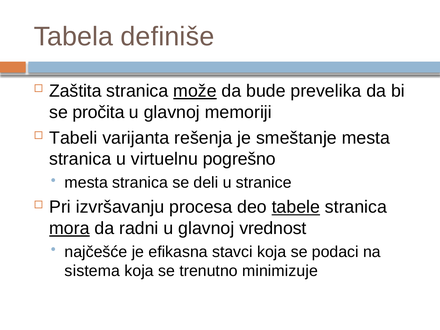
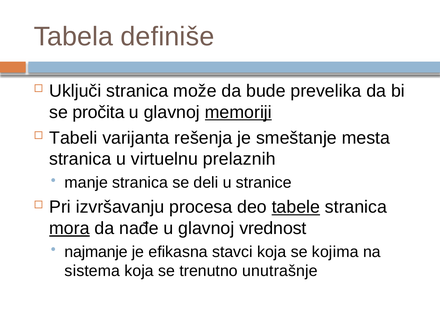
Zaštita: Zaštita -> Uključi (75, 91)
može underline: present -> none (195, 91)
memoriji underline: none -> present (238, 112)
pogrešno: pogrešno -> prelaznih (239, 159)
mesta: mesta -> manje (86, 183)
radni: radni -> nađe (139, 228)
najčešće: najčešće -> najmanje (96, 252)
podaci: podaci -> kojima (335, 252)
minimizuje: minimizuje -> unutrašnje (280, 271)
